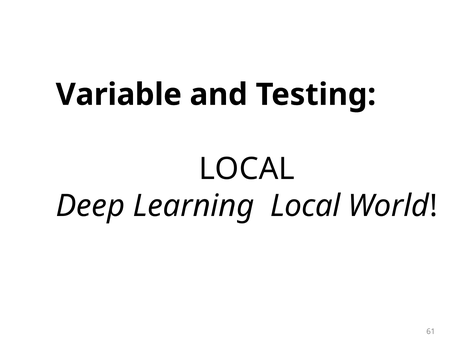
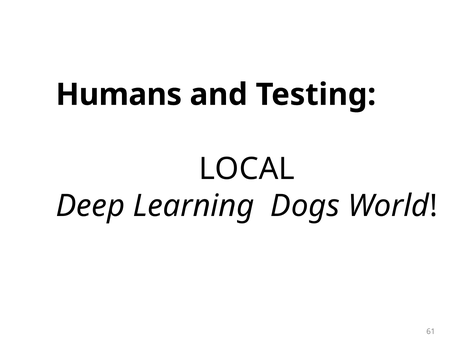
Variable: Variable -> Humans (119, 94)
Learning Local: Local -> Dogs (305, 206)
